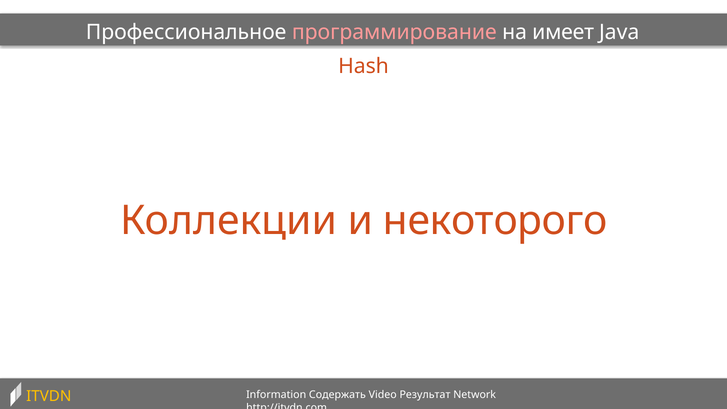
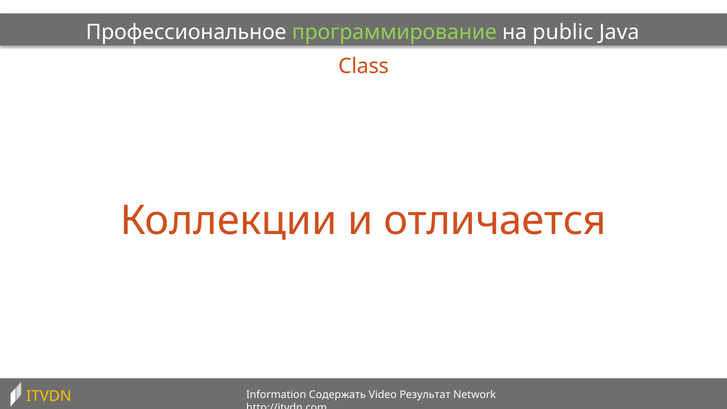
программирование colour: pink -> light green (394, 32)
имеет: имеет -> public (563, 32)
Hash: Hash -> Class (364, 66)
некоторого: некоторого -> отличается (495, 221)
